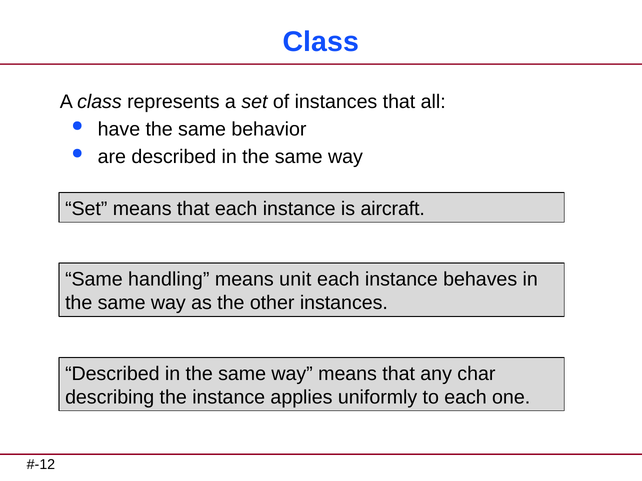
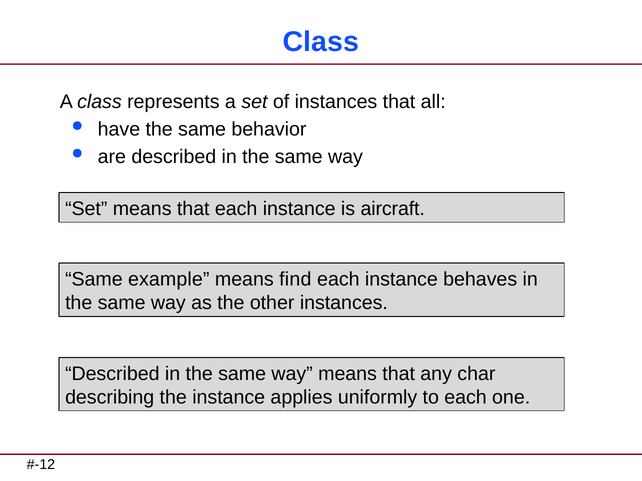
handling: handling -> example (169, 280)
unit: unit -> find (295, 280)
